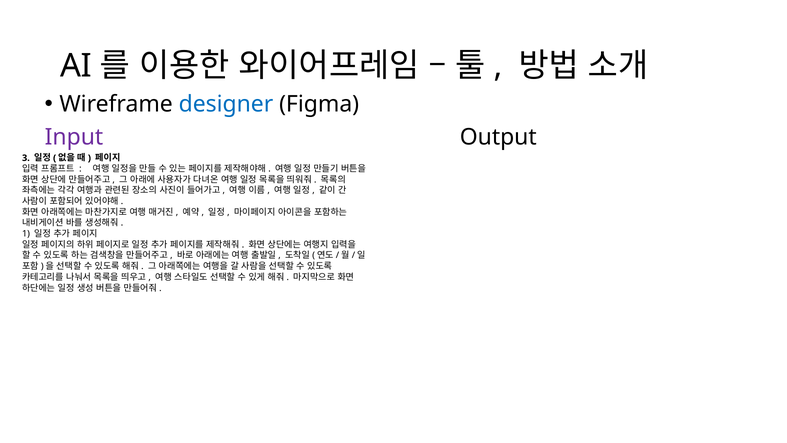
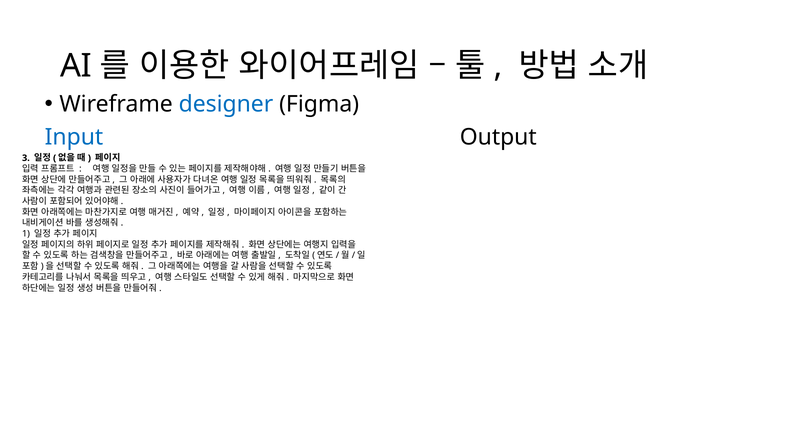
Input colour: purple -> blue (74, 137)
